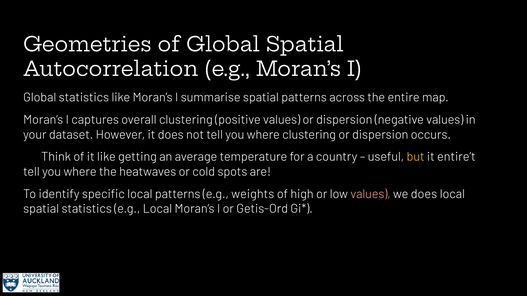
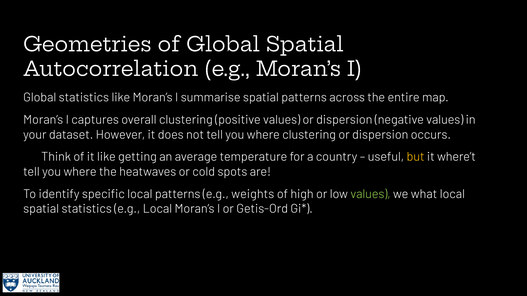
entire’t: entire’t -> where’t (456, 157)
values colour: pink -> light green (371, 194)
we does: does -> what (424, 194)
